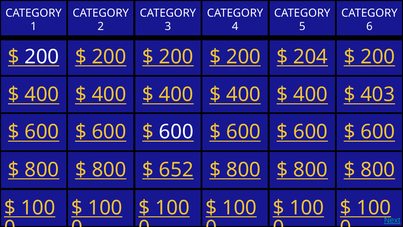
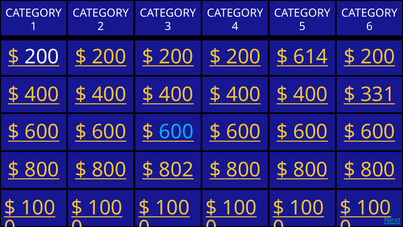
204: 204 -> 614 (311, 57)
403: 403 -> 331 (378, 95)
600 colour: white -> light blue (176, 132)
652: 652 -> 802 (176, 170)
